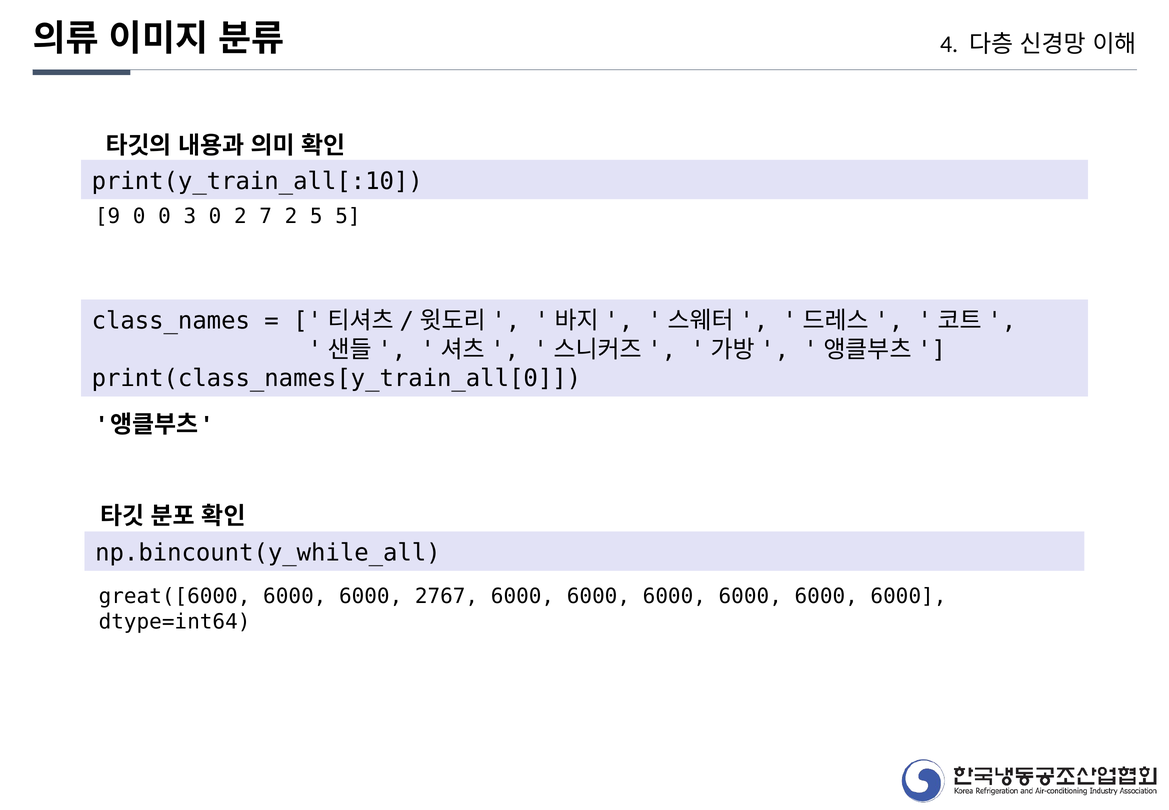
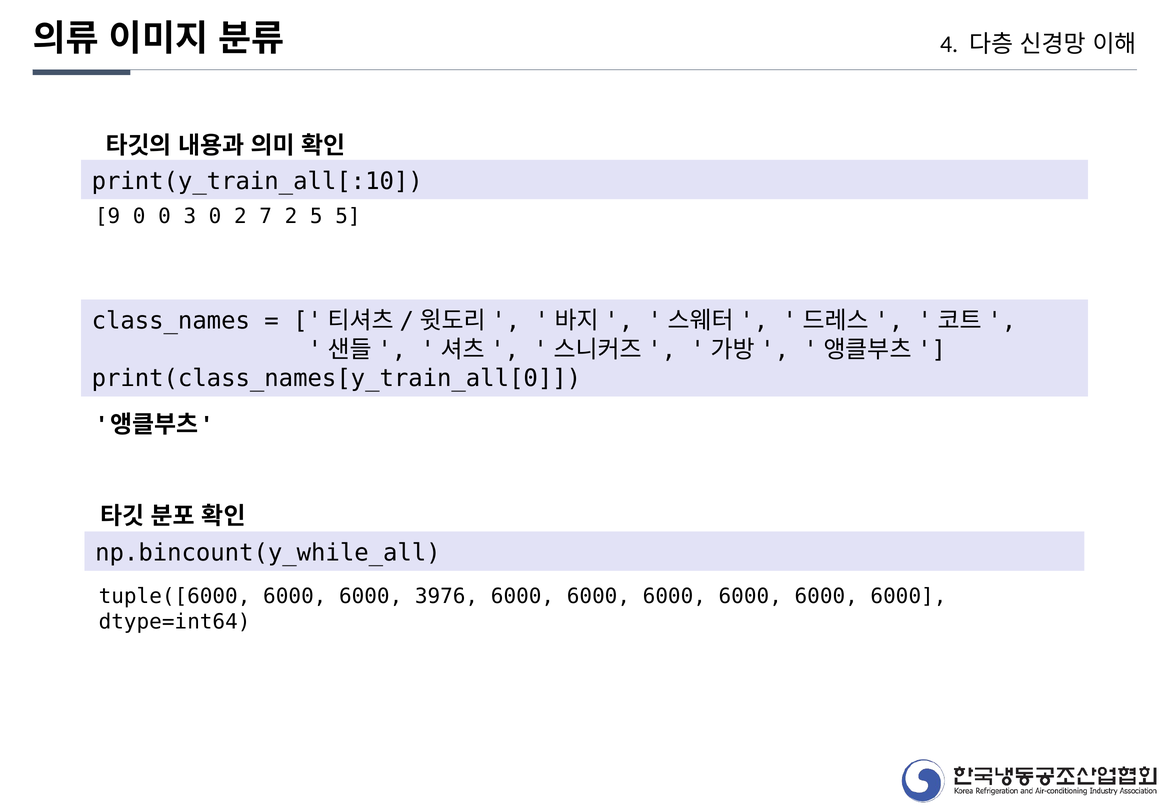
great([6000: great([6000 -> tuple([6000 (175, 596)
2767: 2767 -> 3976 (447, 596)
